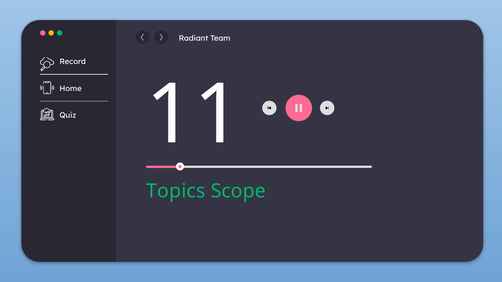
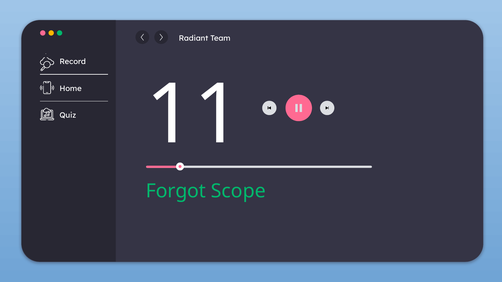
Topics: Topics -> Forgot (176, 191)
